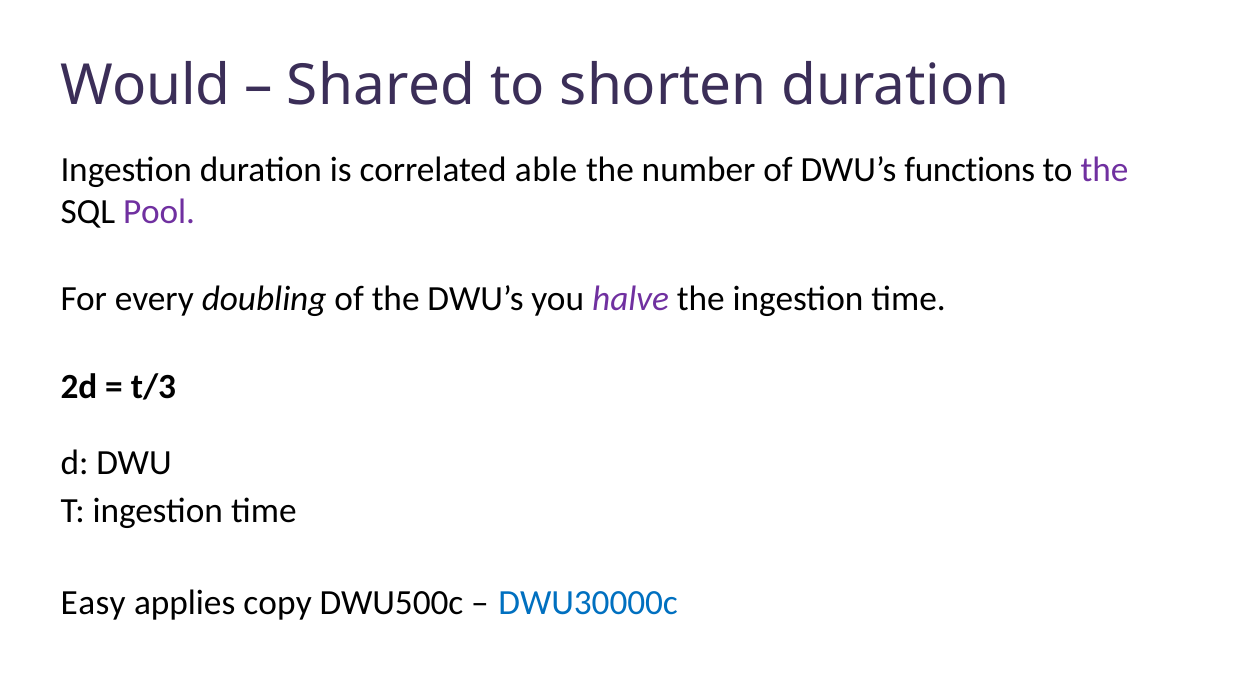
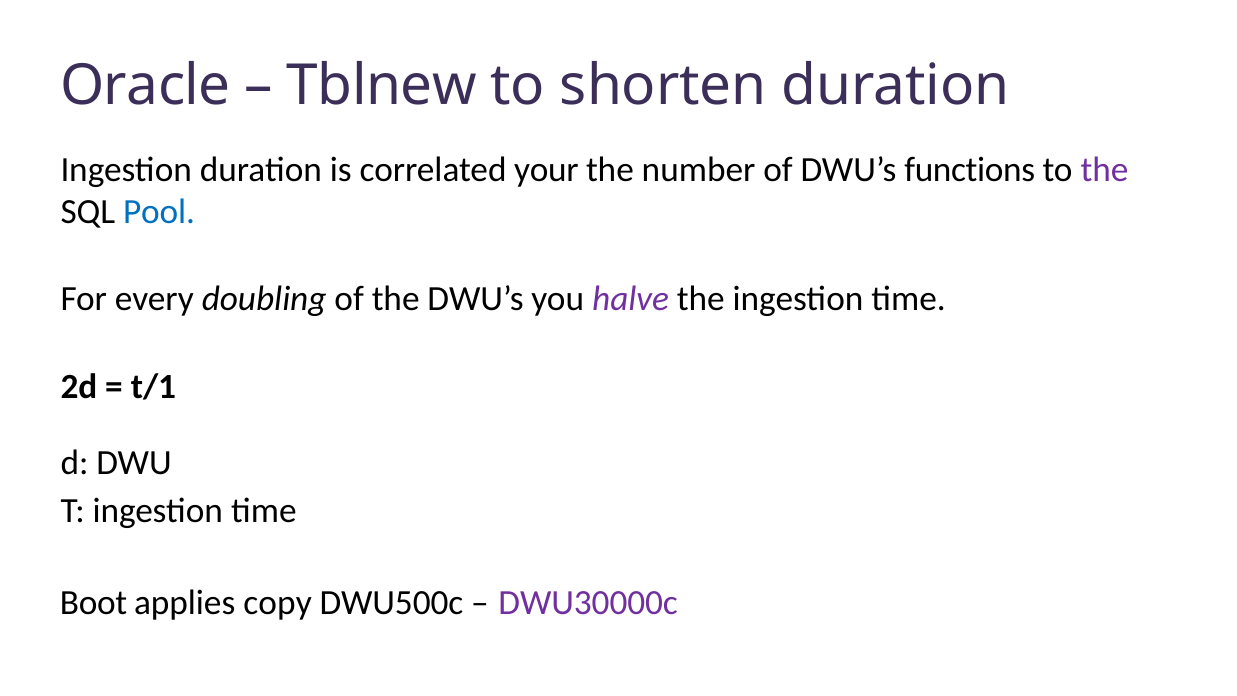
Would: Would -> Oracle (145, 86)
Shared: Shared -> Tblnew (382, 86)
able: able -> your (546, 169)
Pool colour: purple -> blue (159, 212)
t/3: t/3 -> t/1 (154, 387)
Easy: Easy -> Boot (94, 603)
DWU30000c colour: blue -> purple (588, 603)
